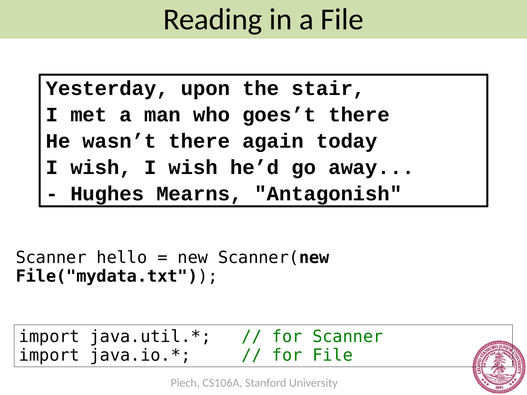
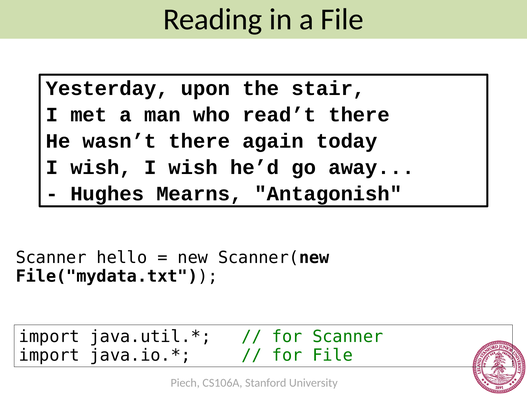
goes’t: goes’t -> read’t (279, 115)
